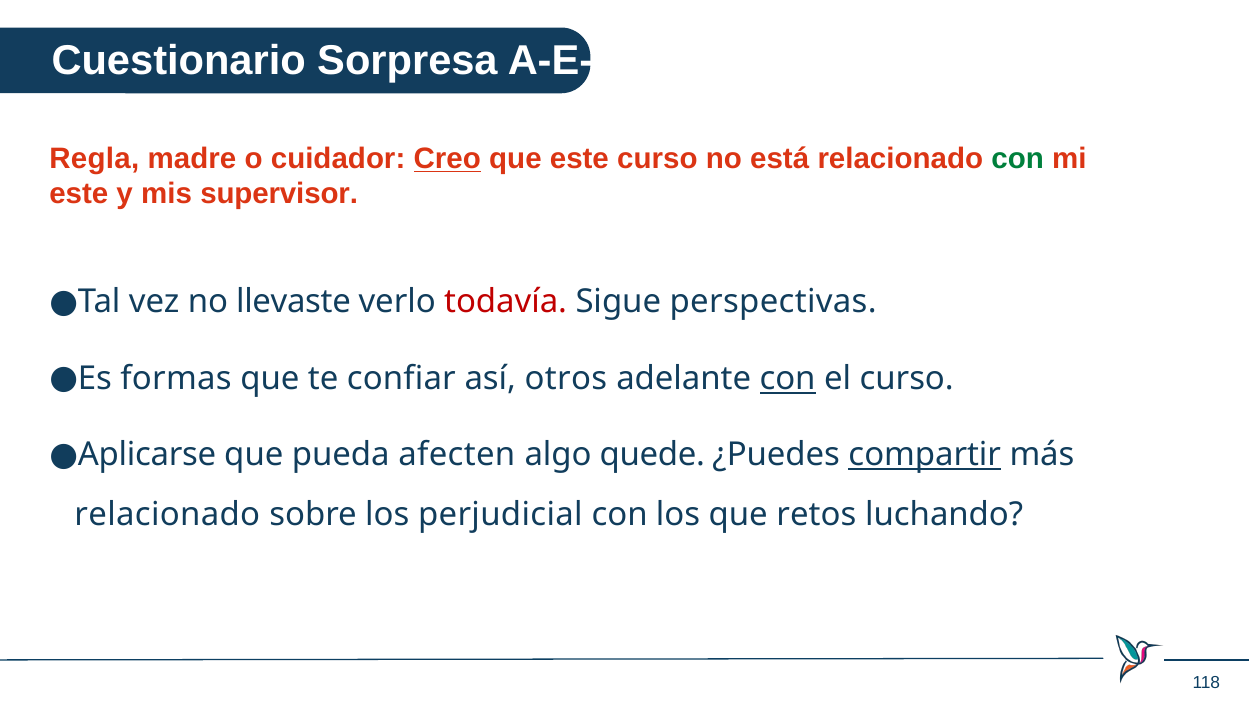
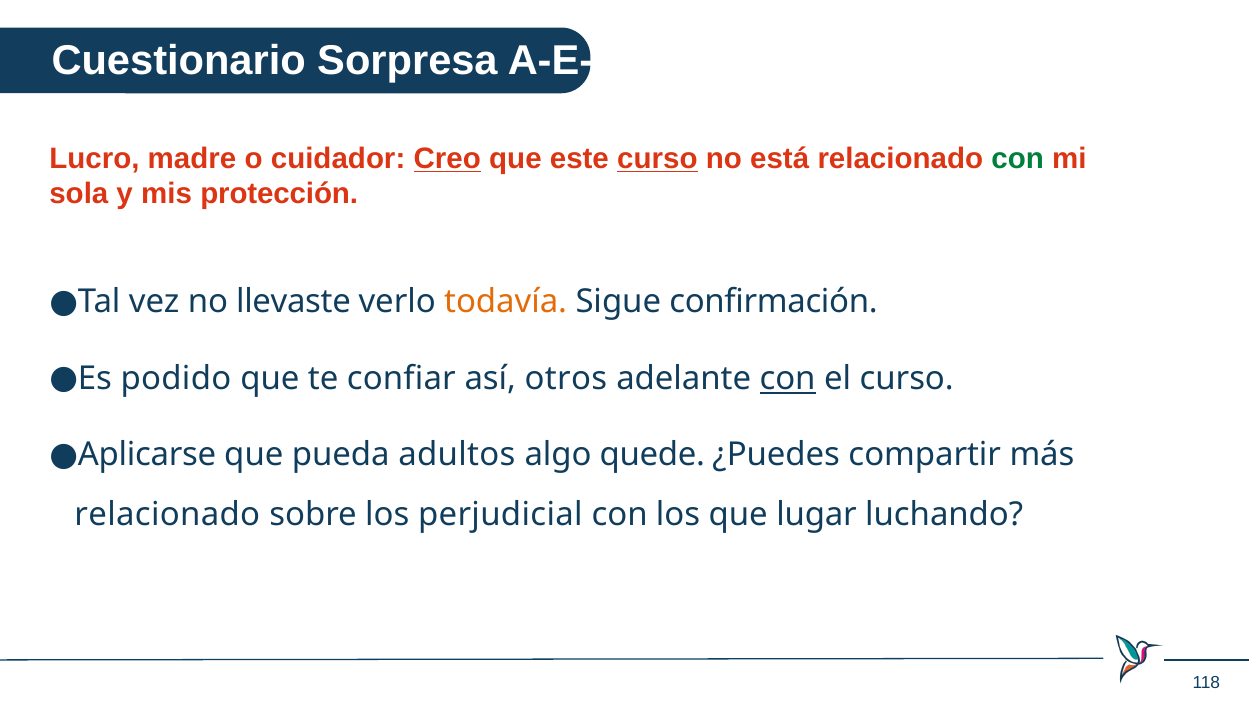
Regla: Regla -> Lucro (94, 159)
curso underline: none -> present (657, 159)
este: este -> sola (79, 194)
supervisor: supervisor -> protección (279, 194)
todavía colour: red -> orange (506, 302)
perspectivas: perspectivas -> confirmación (773, 302)
formas: formas -> podido (176, 378)
afecten: afecten -> adultos (457, 455)
compartir underline: present -> none (925, 455)
retos: retos -> lugar (817, 514)
